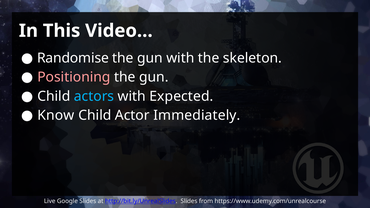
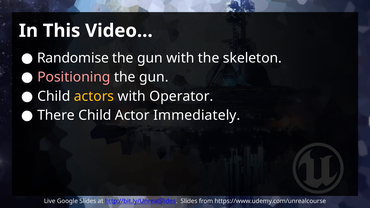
actors colour: light blue -> yellow (94, 96)
Expected: Expected -> Operator (181, 96)
Know: Know -> There (56, 115)
